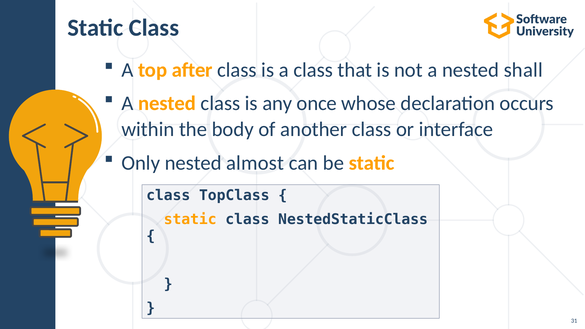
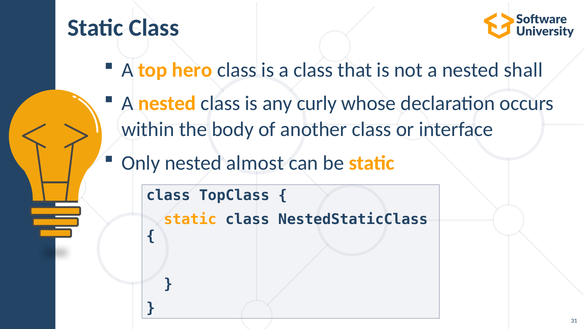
after: after -> hero (192, 70)
once: once -> curly (317, 103)
